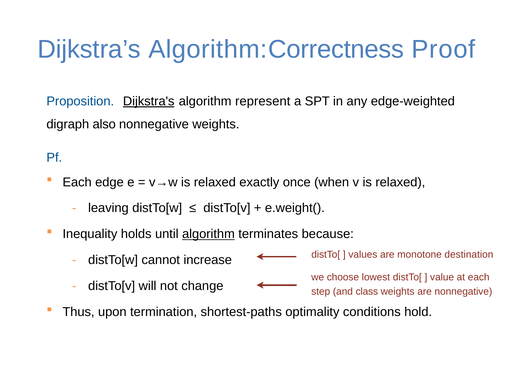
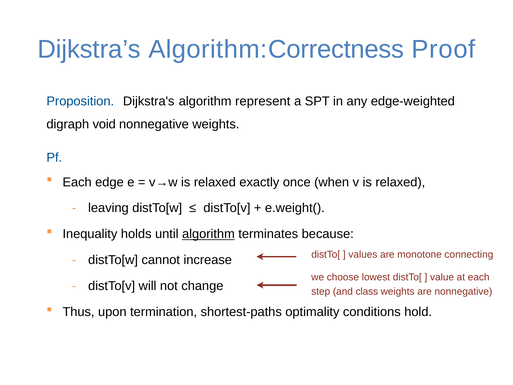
Dijkstra's underline: present -> none (149, 101)
also: also -> void (104, 124)
destination: destination -> connecting (469, 254)
